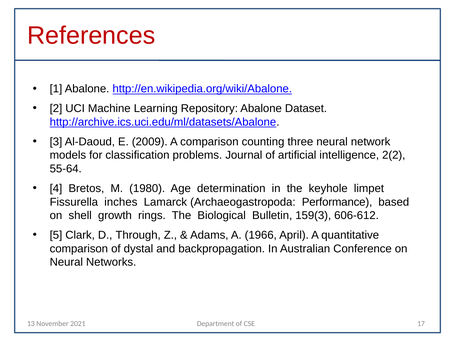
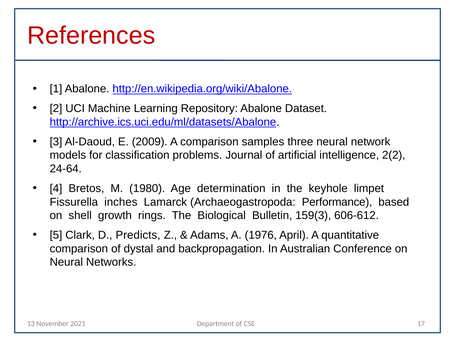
counting: counting -> samples (263, 142)
55-64: 55-64 -> 24-64 (66, 169)
Through: Through -> Predicts (138, 235)
1966: 1966 -> 1976 (261, 235)
